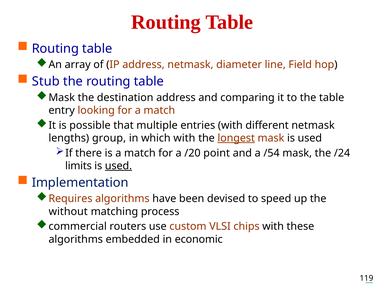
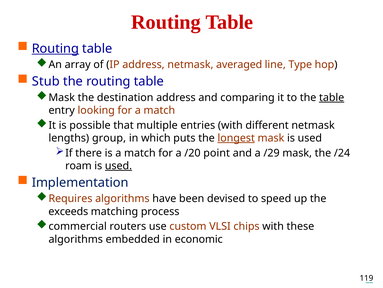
Routing underline: none -> present (55, 49)
diameter: diameter -> averaged (239, 65)
Field: Field -> Type (300, 65)
table underline: none -> present (332, 97)
which with: with -> puts (184, 138)
/54: /54 -> /29 (272, 153)
limits: limits -> roam (78, 165)
without: without -> exceeds (68, 211)
